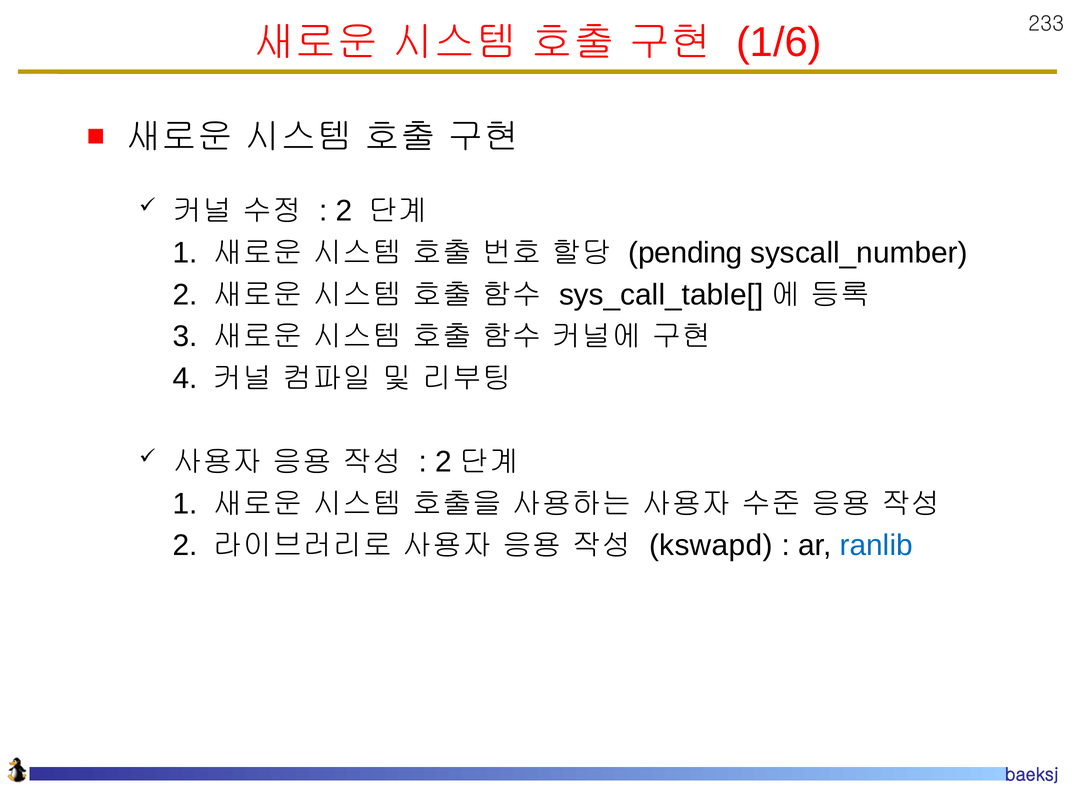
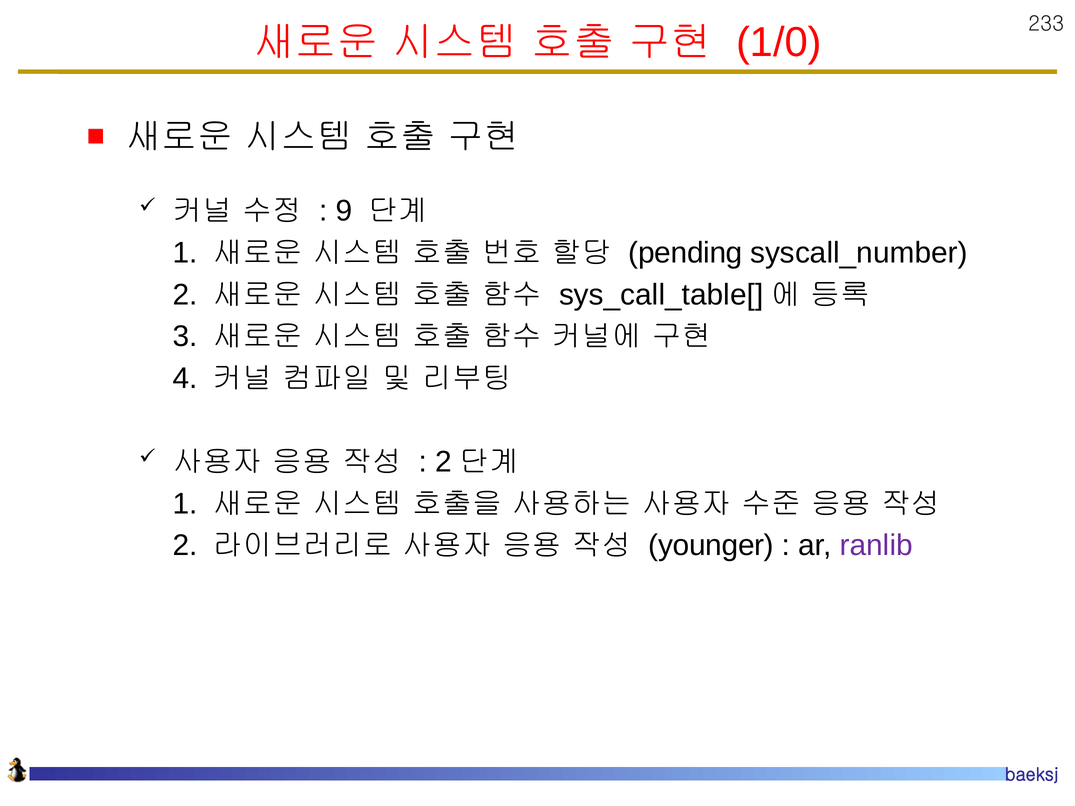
1/6: 1/6 -> 1/0 (779, 42)
2: 2 -> 9 (344, 211)
kswapd: kswapd -> younger (711, 546)
ranlib colour: blue -> purple (876, 546)
